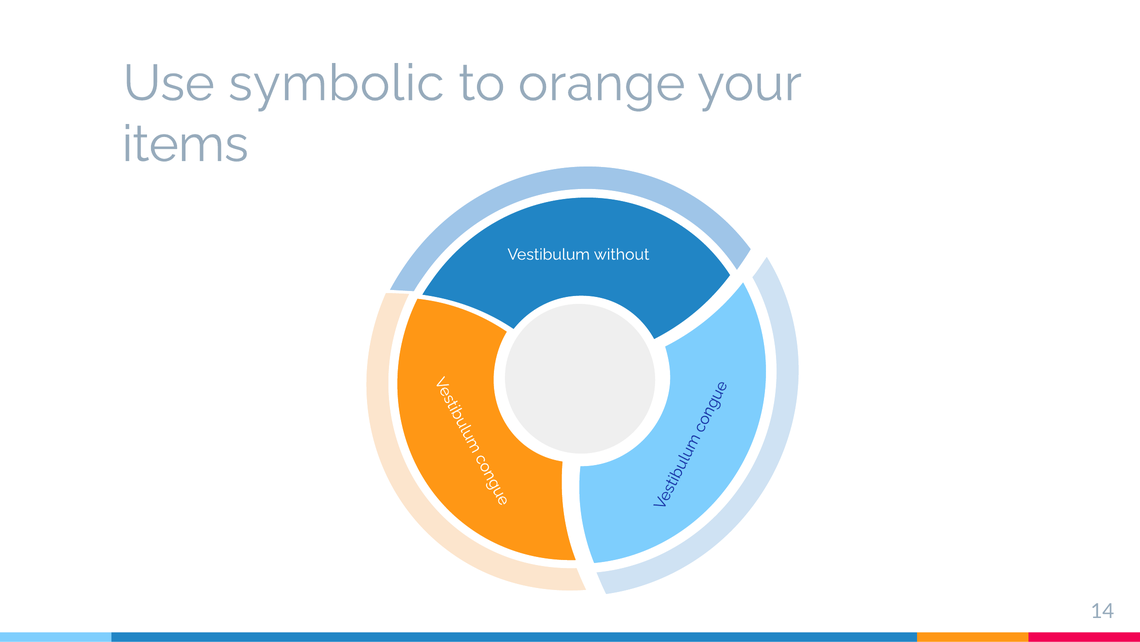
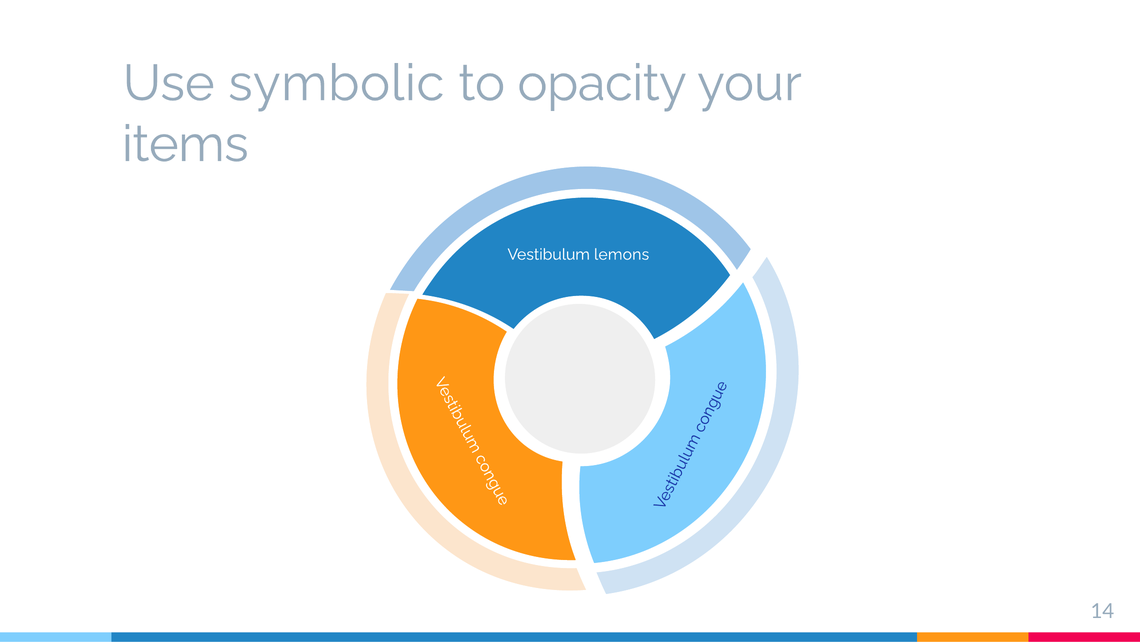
orange: orange -> opacity (602, 83)
without: without -> lemons (622, 254)
